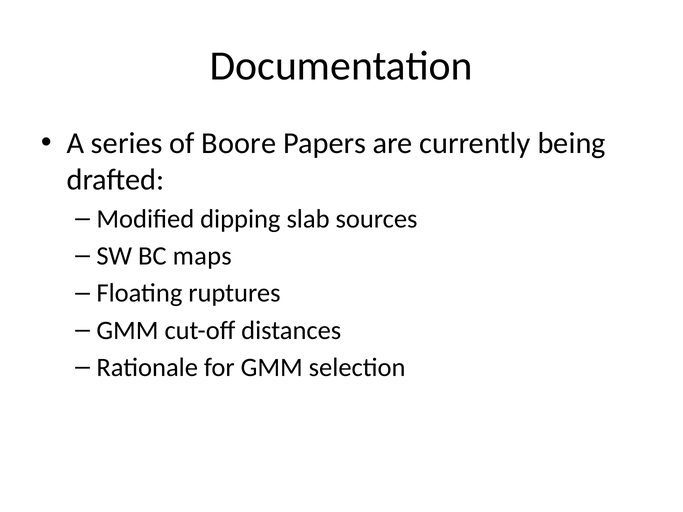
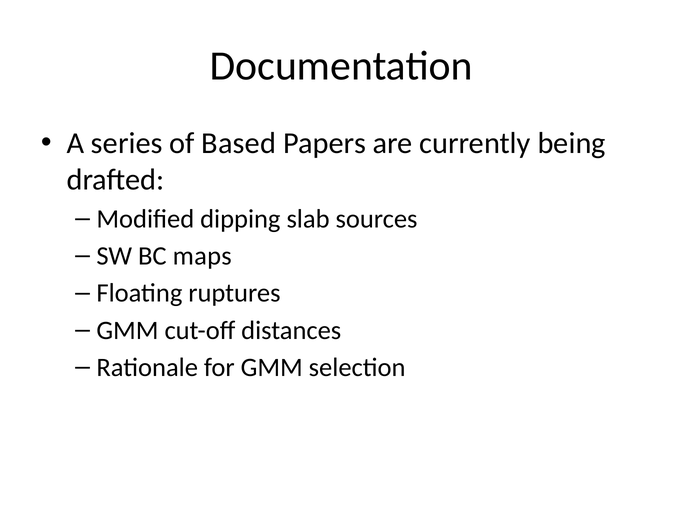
Boore: Boore -> Based (239, 143)
